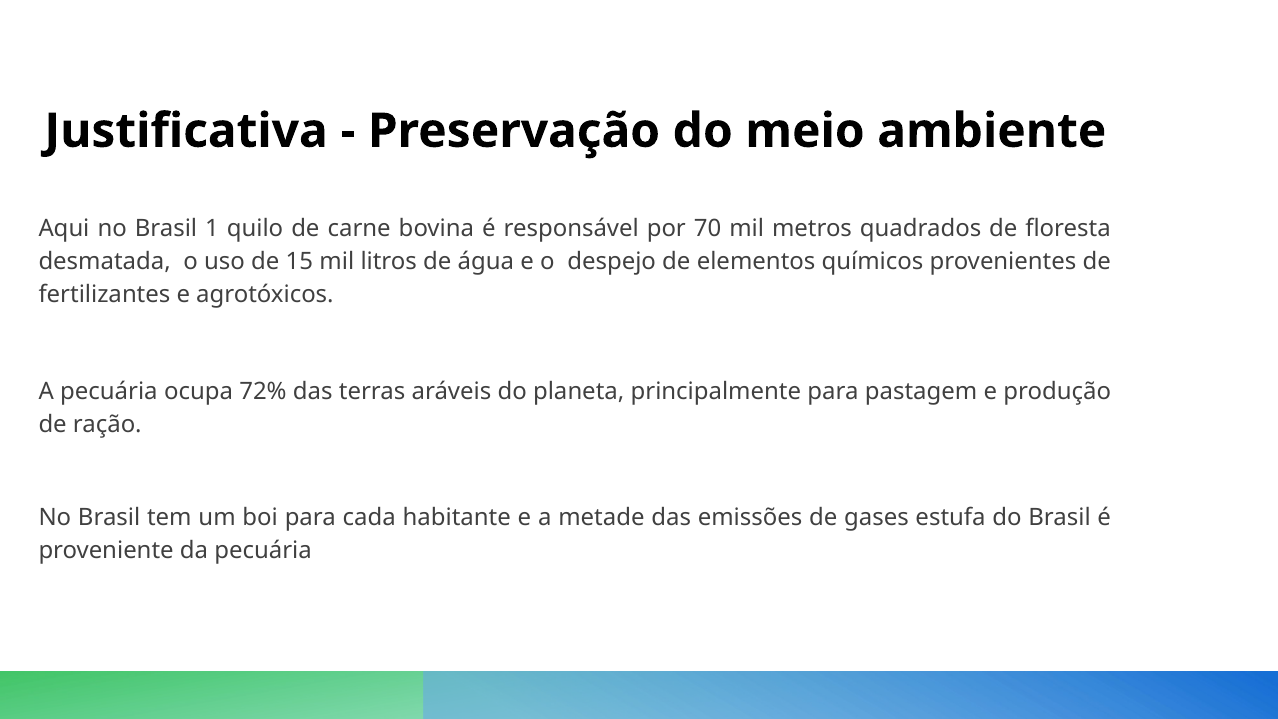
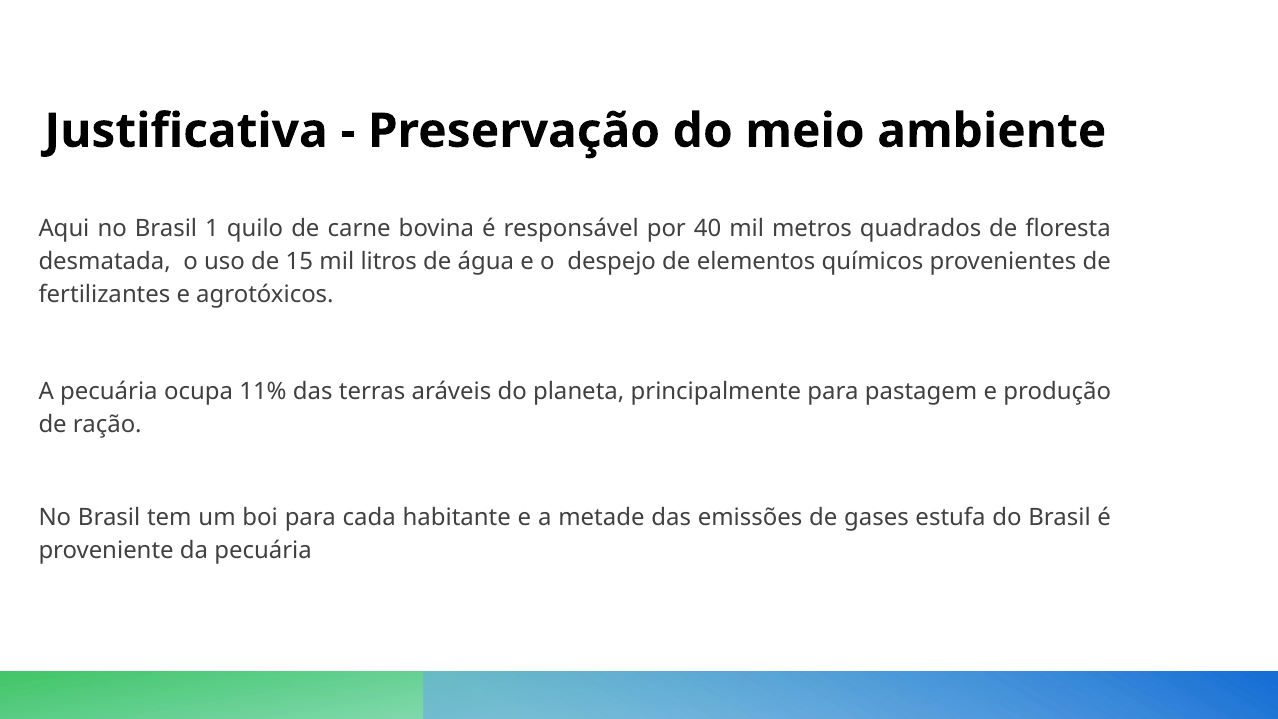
70: 70 -> 40 (708, 229)
72%: 72% -> 11% (263, 391)
